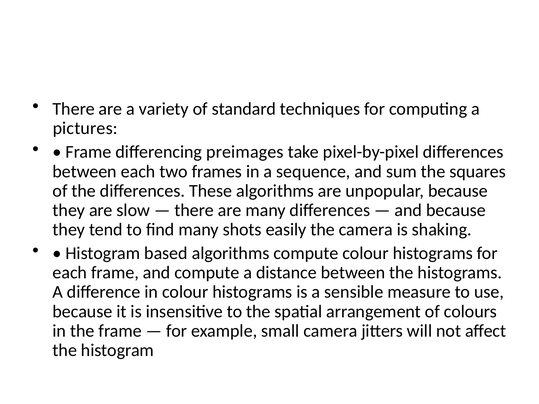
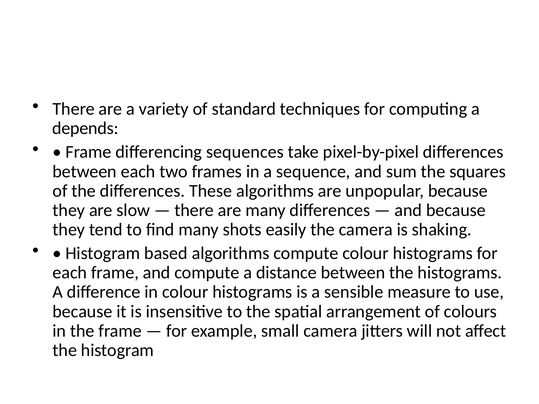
pictures: pictures -> depends (85, 128)
preimages: preimages -> sequences (245, 152)
